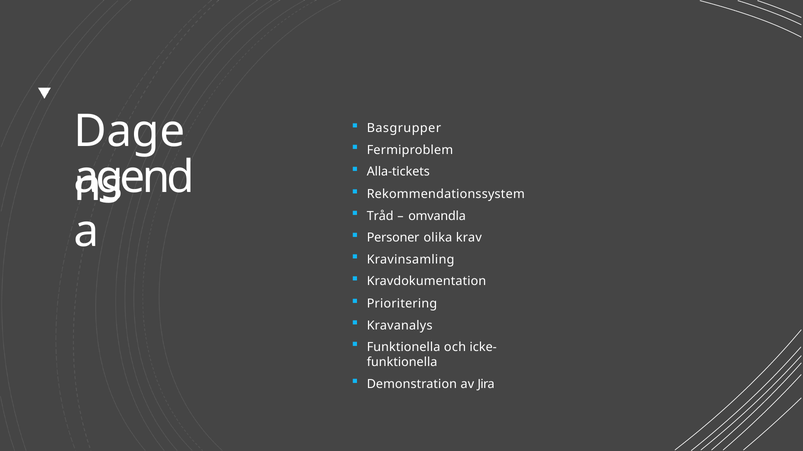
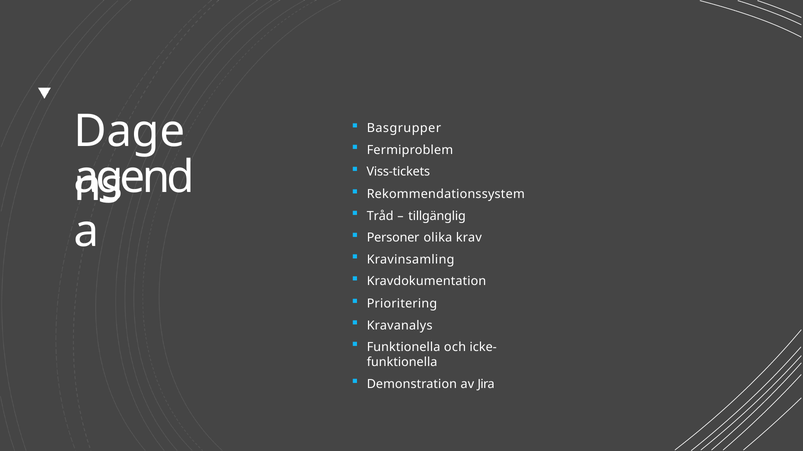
Alla-tickets: Alla-tickets -> Viss-tickets (398, 172)
omvandla: omvandla -> tillgänglig (437, 216)
